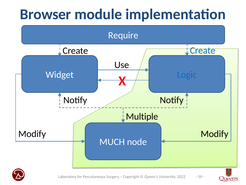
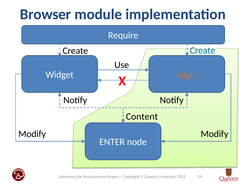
Logic colour: blue -> orange (187, 74)
Multiple: Multiple -> Content (142, 116)
MUCH: MUCH -> ENTER (112, 142)
